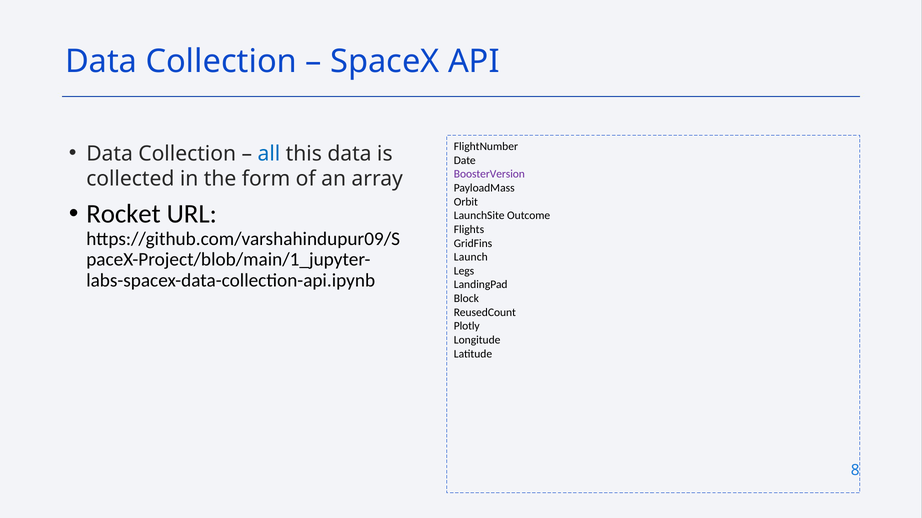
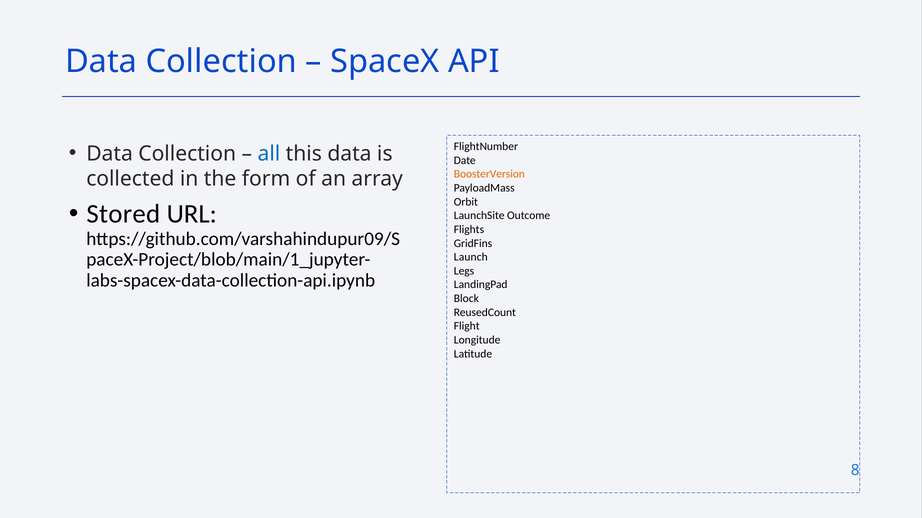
BoosterVersion colour: purple -> orange (489, 174)
Rocket: Rocket -> Stored (123, 214)
Plotly: Plotly -> Flight (467, 327)
